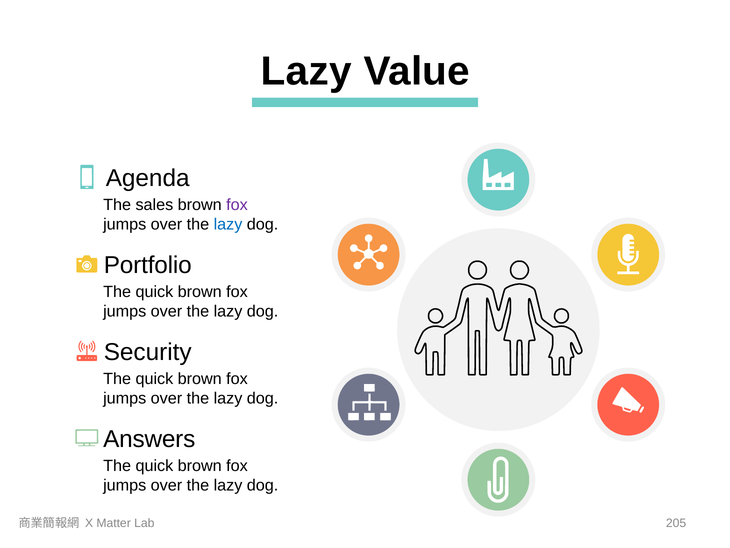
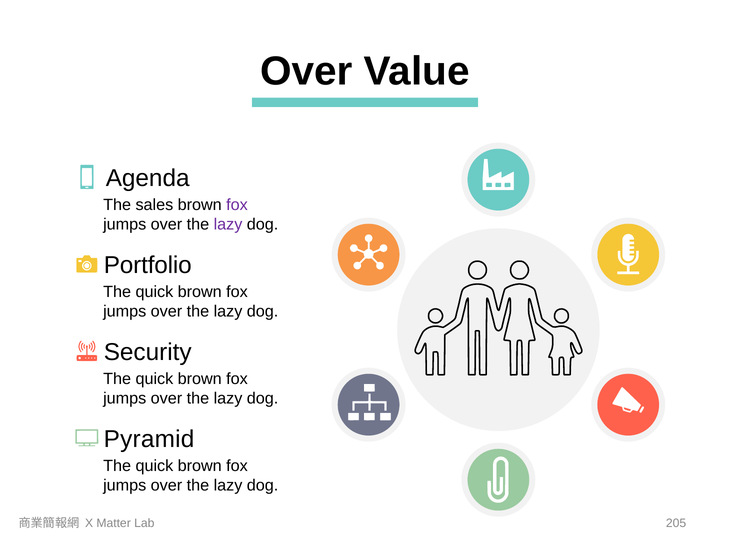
Lazy: Lazy -> Over (306, 71)
lazy colour: blue -> purple (228, 224)
Answers: Answers -> Pyramid (149, 439)
